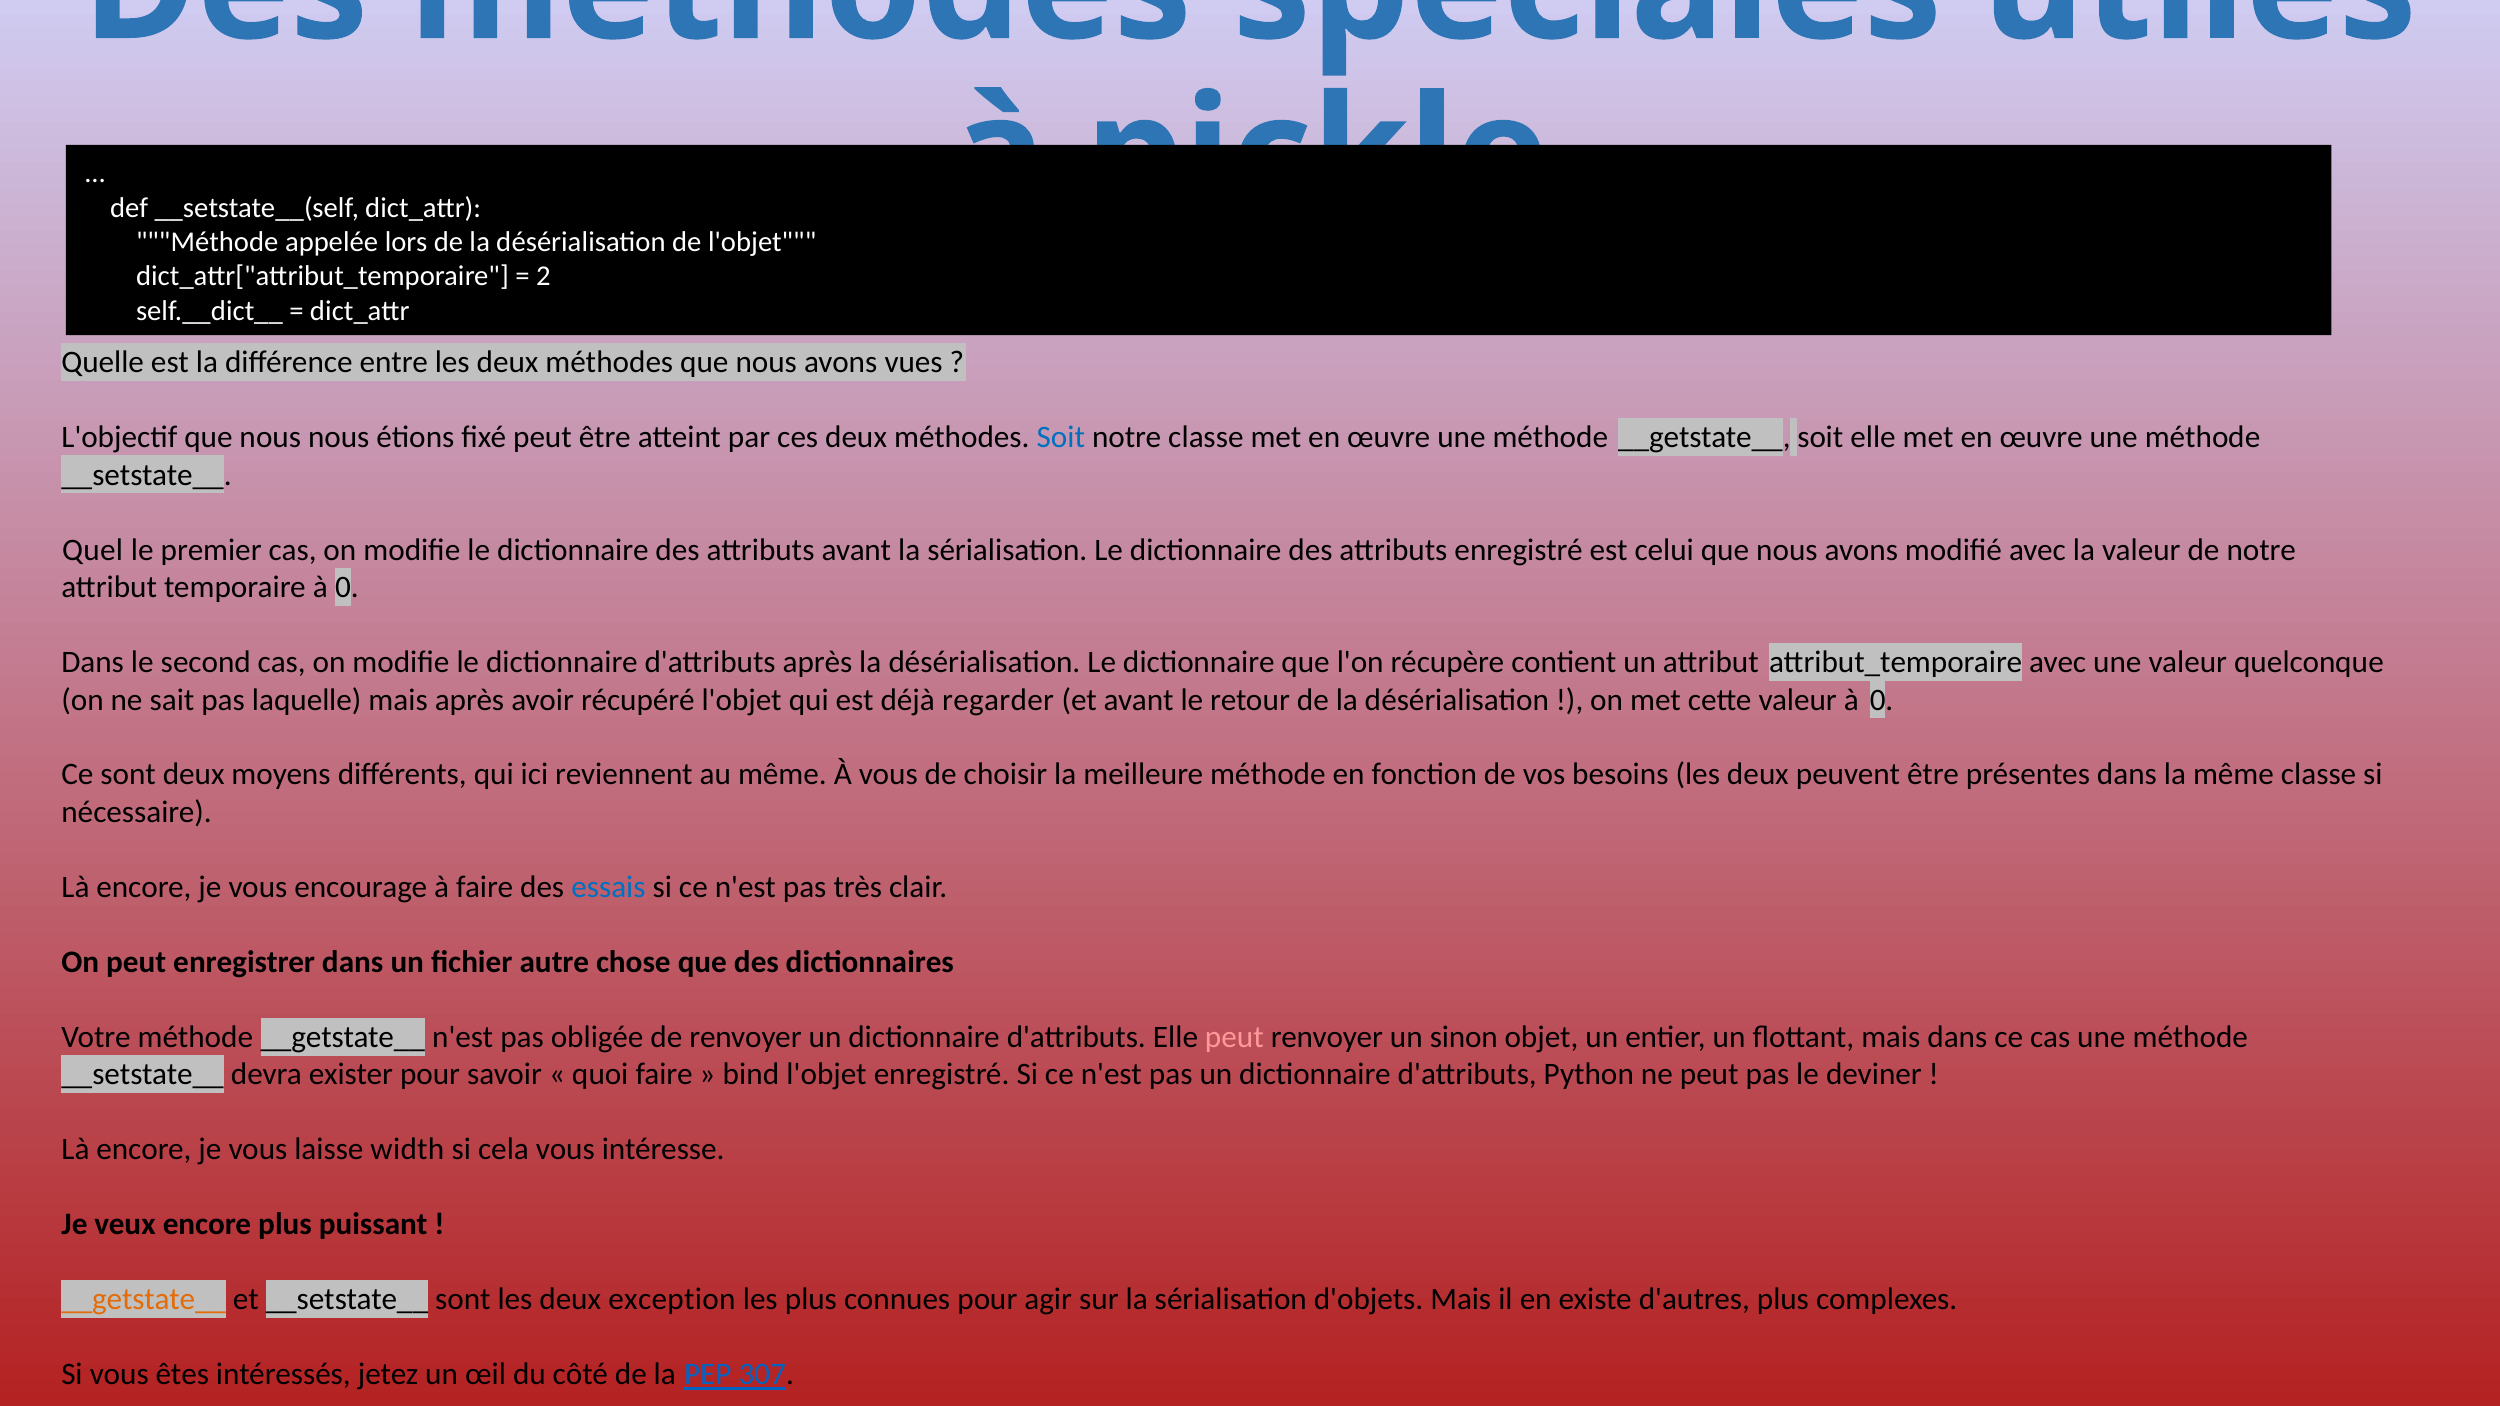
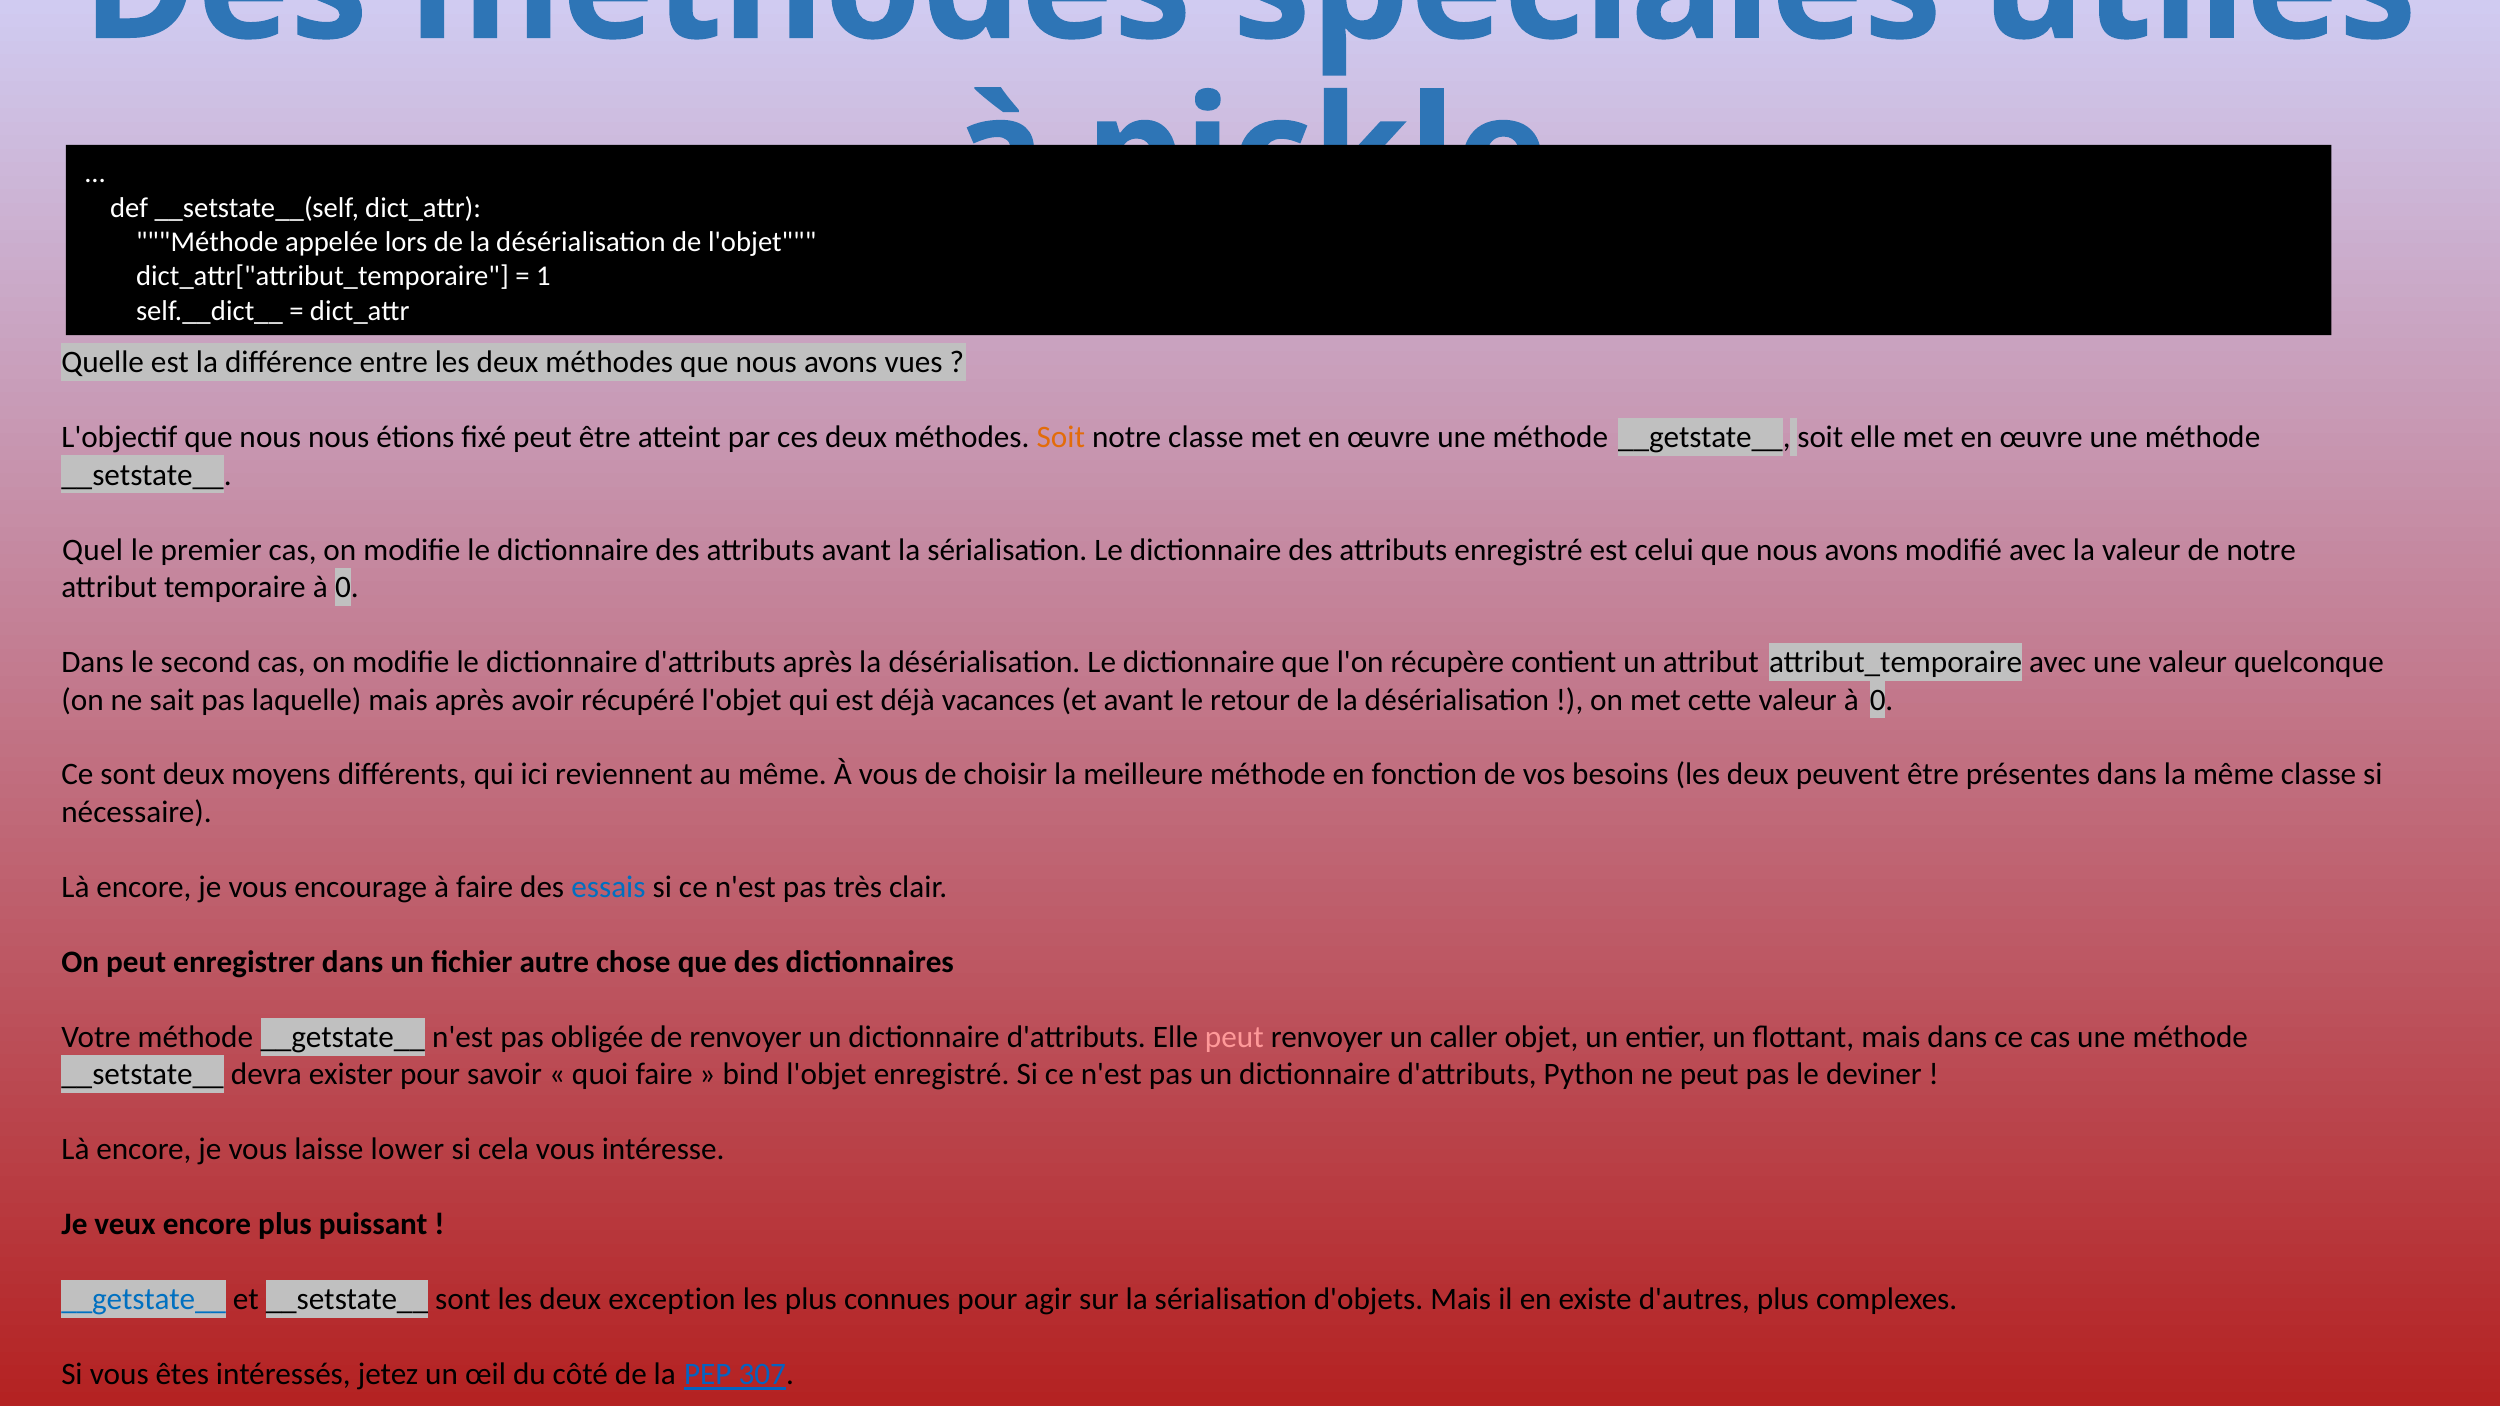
2: 2 -> 1 (543, 277)
Soit colour: blue -> orange (1061, 437)
regarder: regarder -> vacances (998, 700)
sinon: sinon -> caller (1464, 1037)
width: width -> lower (407, 1150)
__getstate__ colour: orange -> blue (144, 1300)
